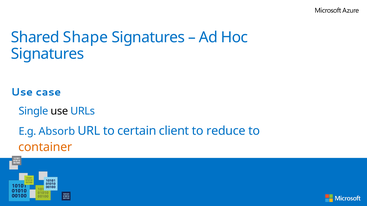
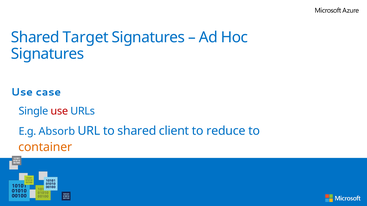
Shape: Shape -> Target (86, 38)
use colour: black -> red (59, 111)
to certain: certain -> shared (137, 131)
